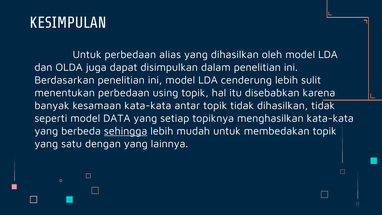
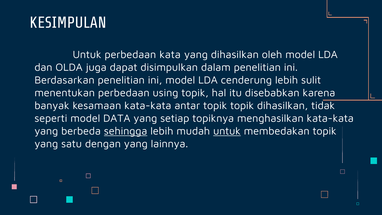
alias: alias -> kata (170, 55)
topik tidak: tidak -> topik (242, 106)
untuk underline: none -> present (227, 131)
